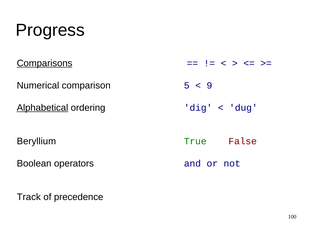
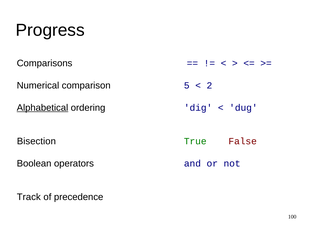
Comparisons underline: present -> none (45, 63)
9: 9 -> 2 (209, 85)
Beryllium: Beryllium -> Bisection (36, 141)
